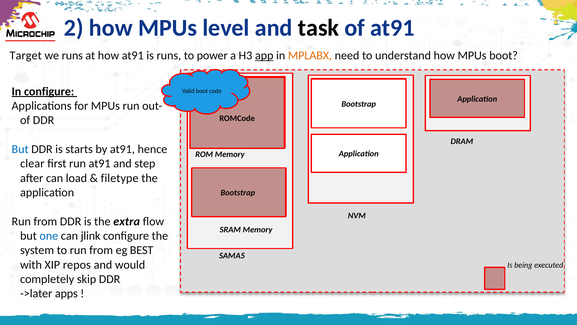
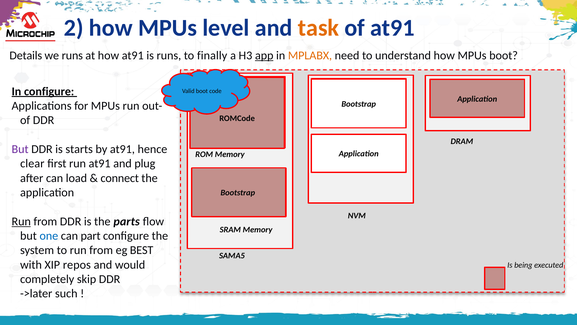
task colour: black -> orange (318, 28)
Target: Target -> Details (26, 55)
power: power -> finally (212, 55)
But colour: blue -> purple (20, 149)
step: step -> plug (145, 163)
filetype: filetype -> connect (120, 178)
Run underline: none -> present (21, 221)
extra: extra -> parts (127, 221)
jlink: jlink -> part (91, 236)
apps: apps -> such (66, 293)
